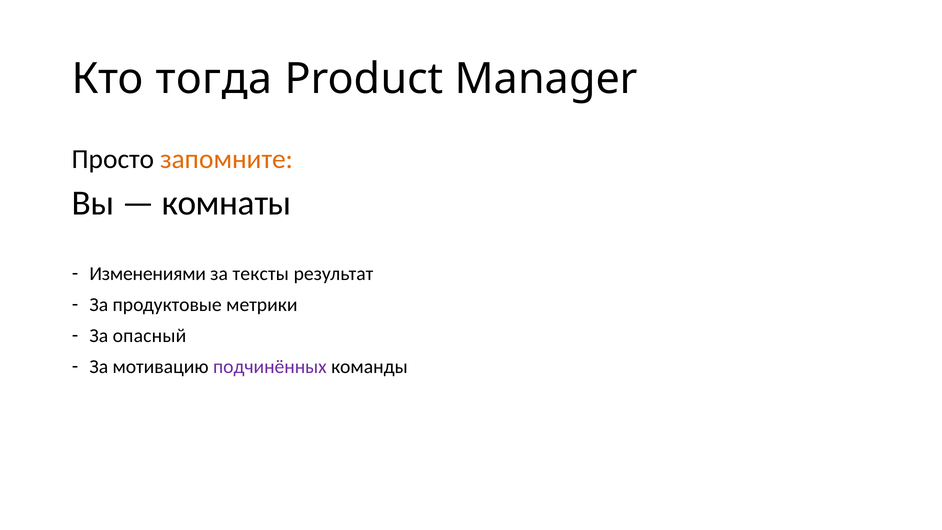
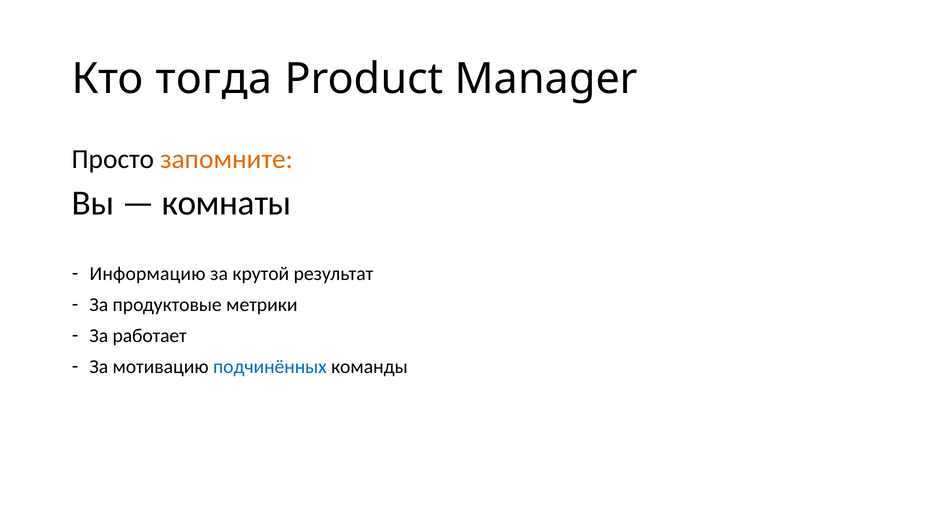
Изменениями: Изменениями -> Информацию (148, 274)
тексты: тексты -> крутой (261, 274)
опасный: опасный -> работает (150, 336)
подчинённых colour: purple -> blue (270, 367)
